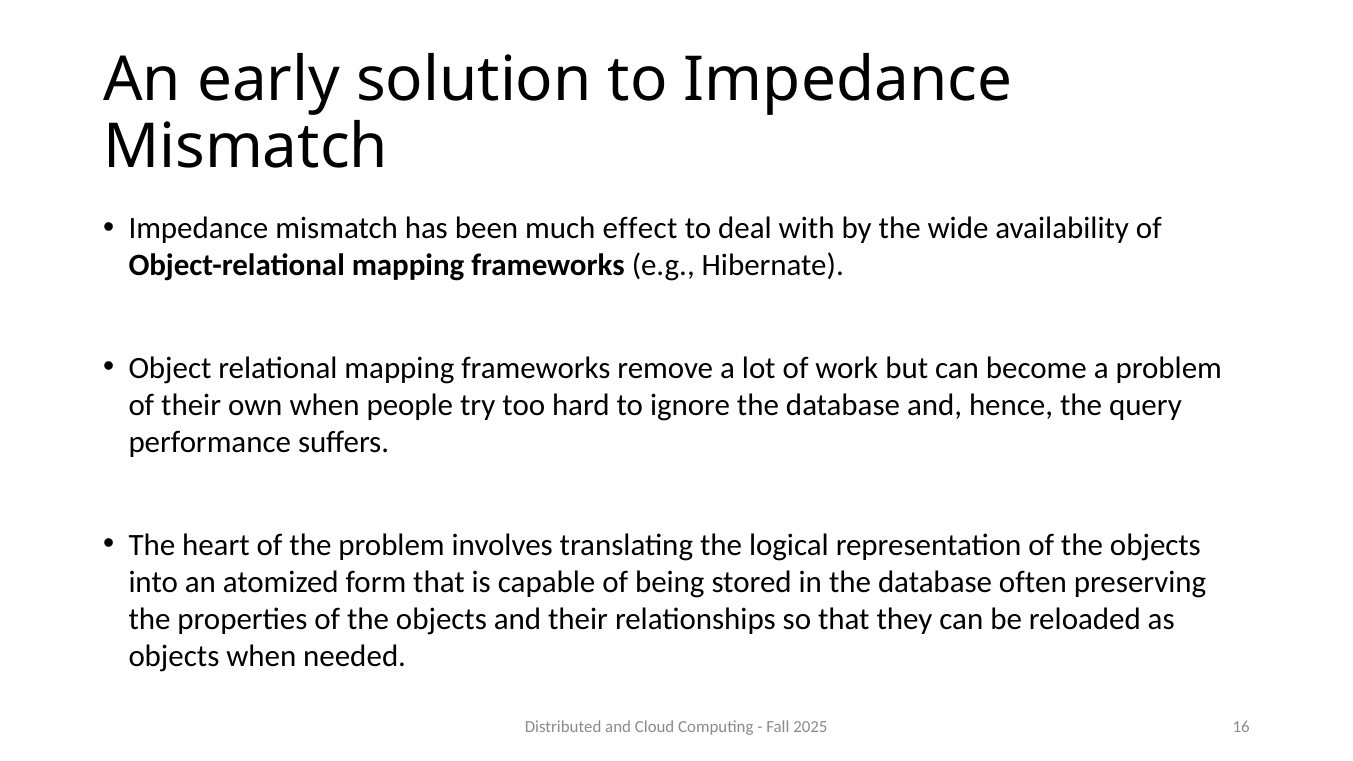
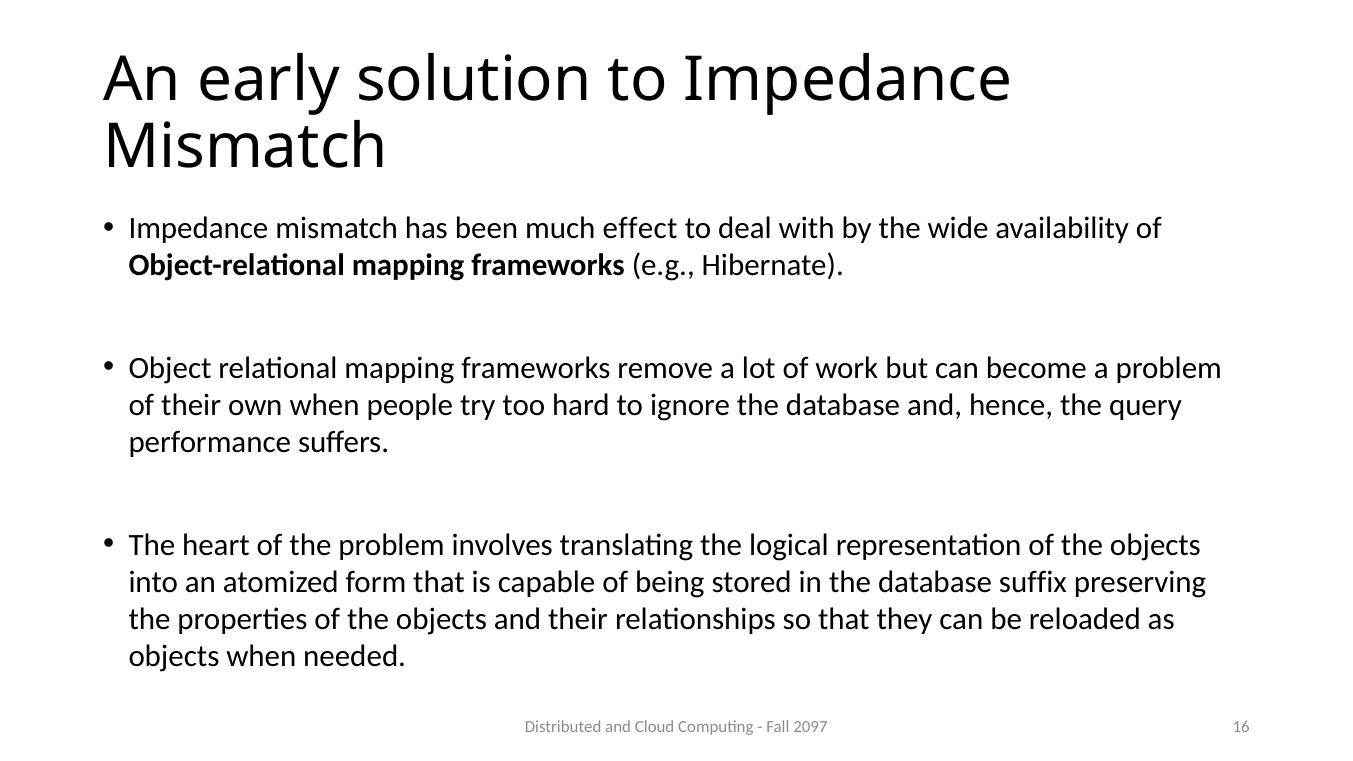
often: often -> suffix (1033, 582)
2025: 2025 -> 2097 (810, 727)
